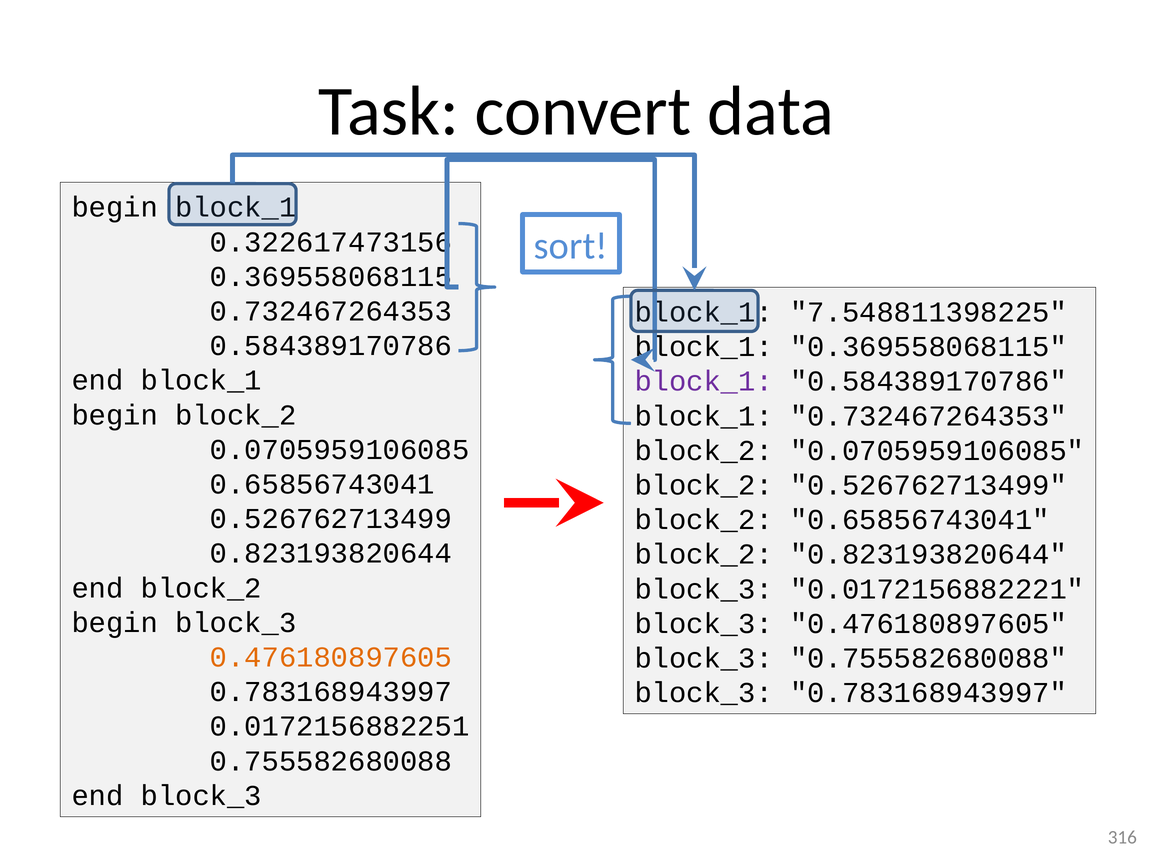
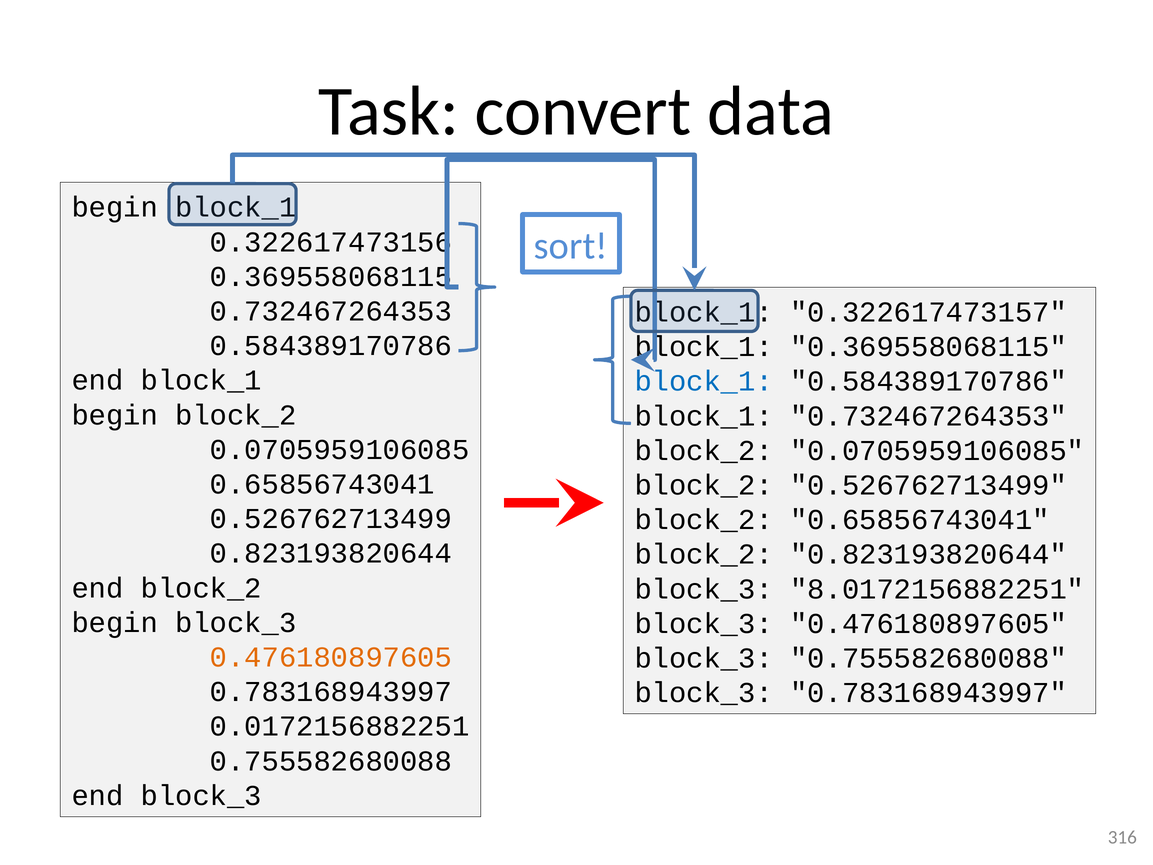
7.548811398225: 7.548811398225 -> 0.322617473157 (929, 312)
block_1 colour: purple -> blue (704, 381)
0.0172156882221: 0.0172156882221 -> 8.0172156882251 (937, 589)
